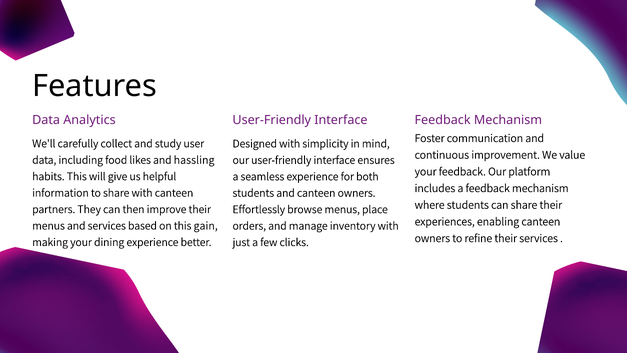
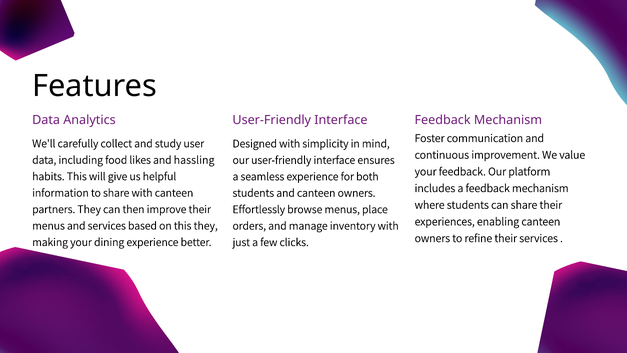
this gain: gain -> they (206, 225)
